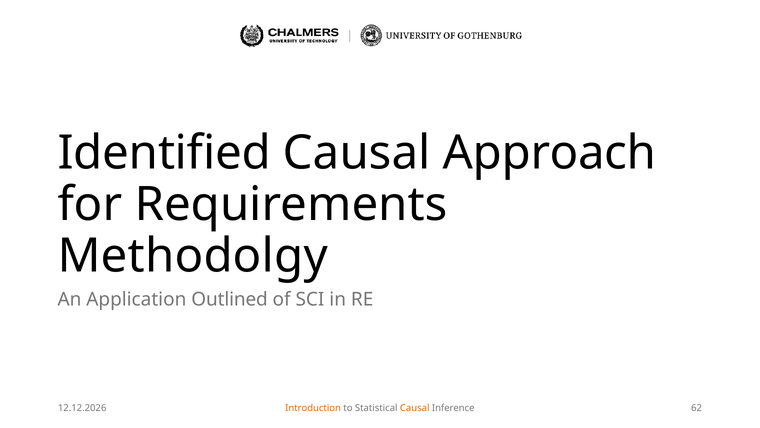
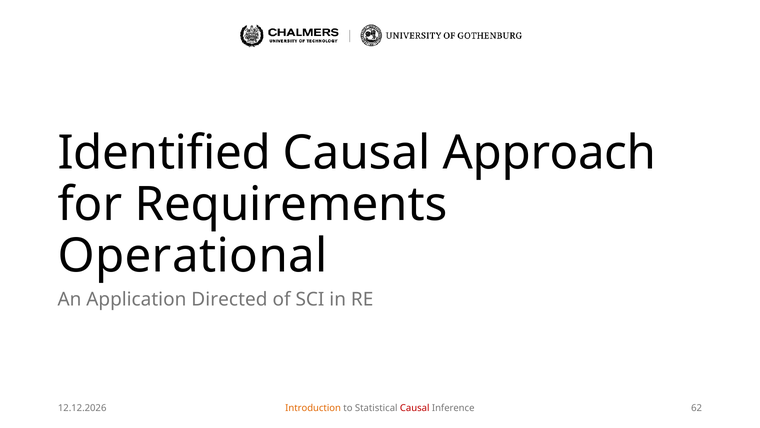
Methodolgy: Methodolgy -> Operational (193, 256)
Outlined: Outlined -> Directed (229, 299)
Causal colour: orange -> red (415, 407)
